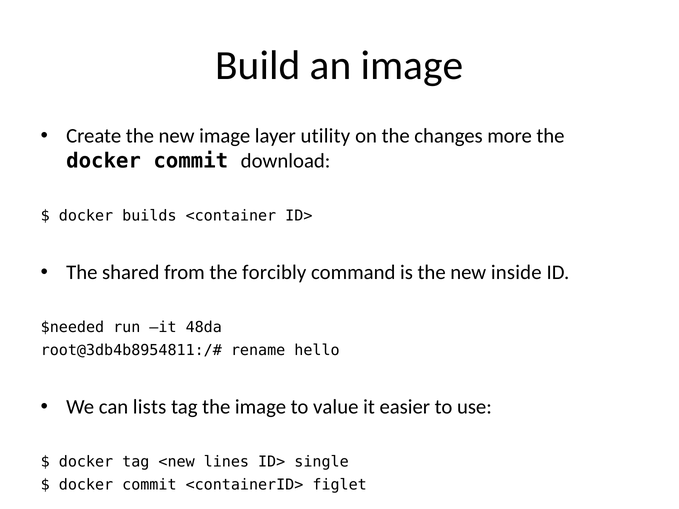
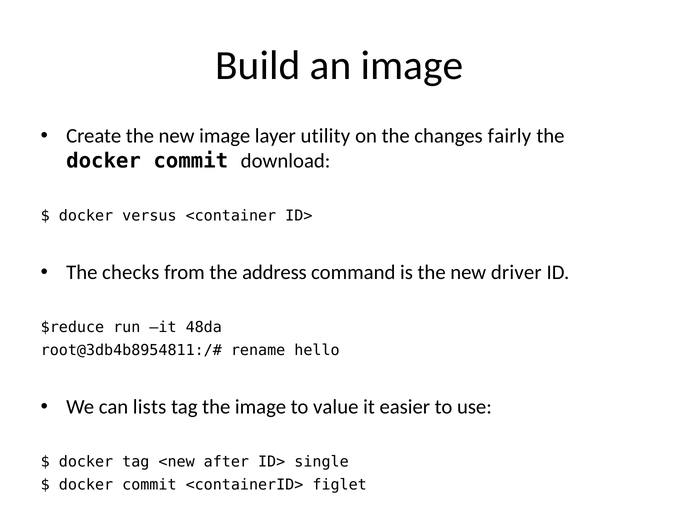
more: more -> fairly (509, 136)
builds: builds -> versus (149, 216)
shared: shared -> checks (131, 273)
forcibly: forcibly -> address (274, 273)
inside: inside -> driver (516, 273)
$needed: $needed -> $reduce (72, 327)
lines: lines -> after (226, 462)
